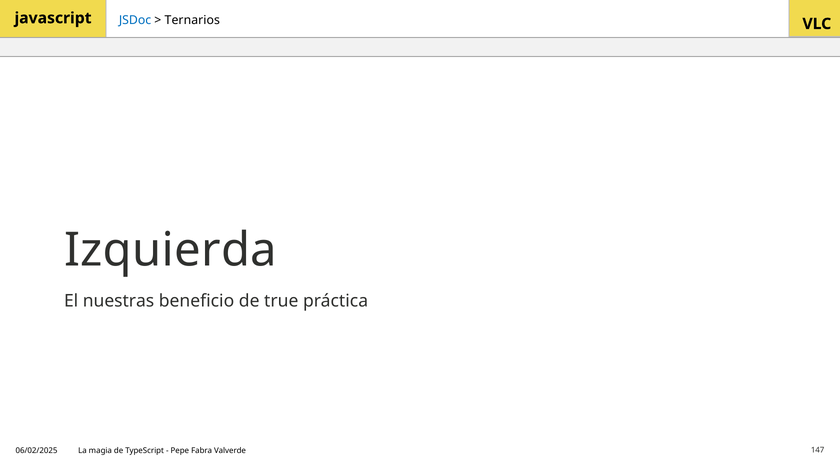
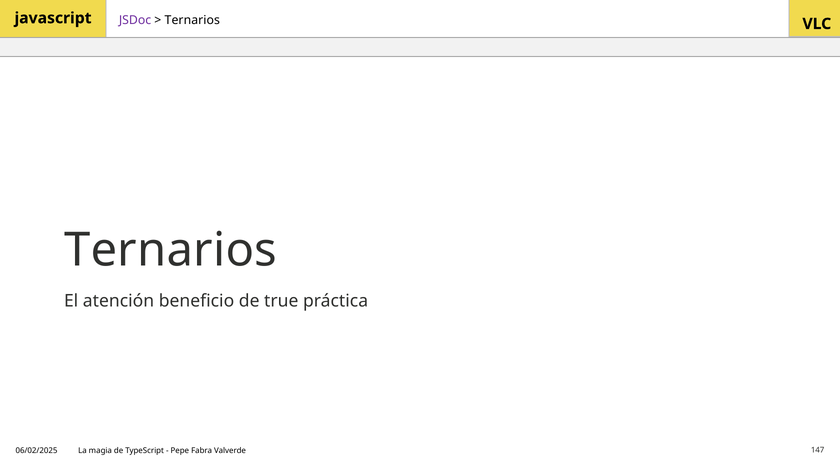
JSDoc colour: blue -> purple (135, 20)
Izquierda: Izquierda -> Ternarios (171, 250)
nuestras: nuestras -> atención (118, 301)
